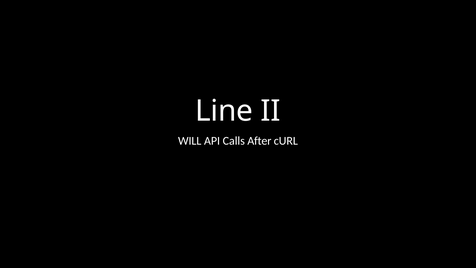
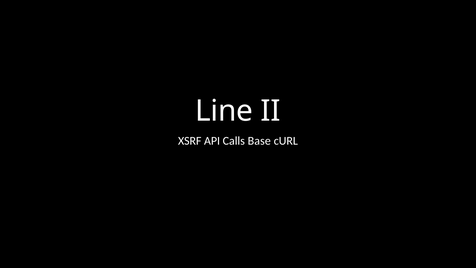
WILL: WILL -> XSRF (190, 141)
After: After -> Base (259, 141)
